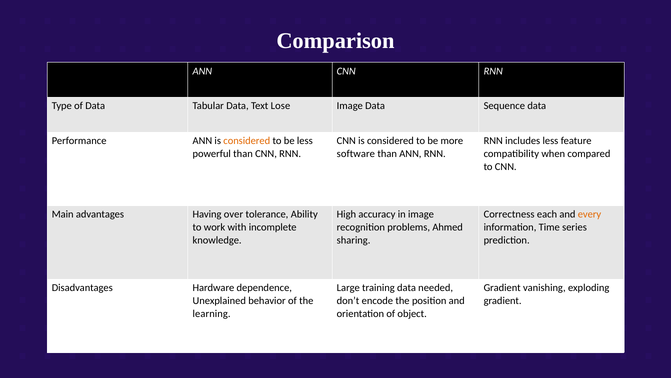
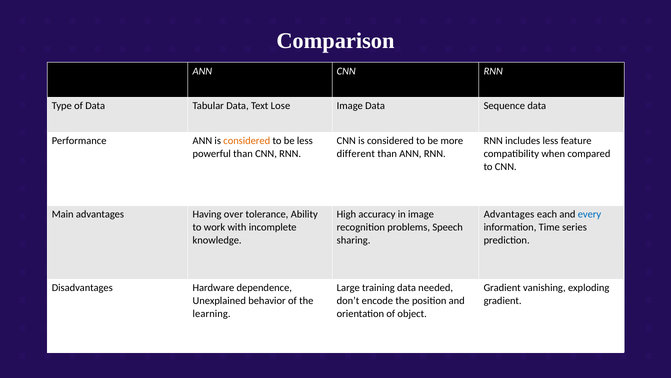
software: software -> different (356, 154)
Correctness: Correctness -> Advantages (509, 214)
every colour: orange -> blue (590, 214)
Ahmed: Ahmed -> Speech (448, 227)
